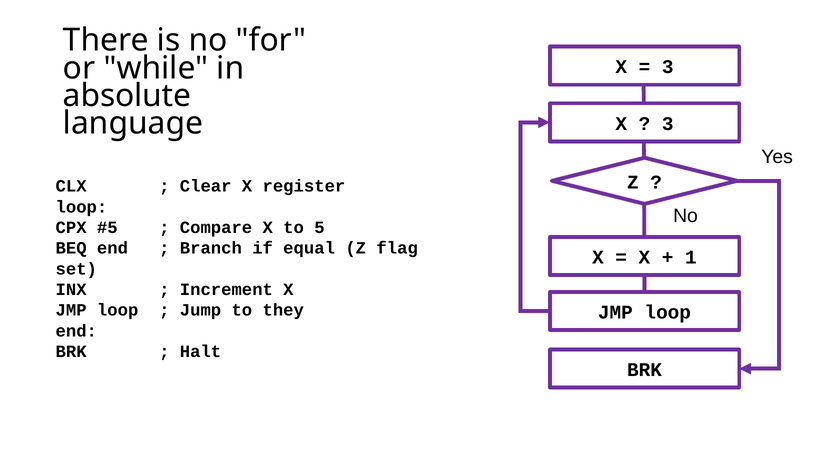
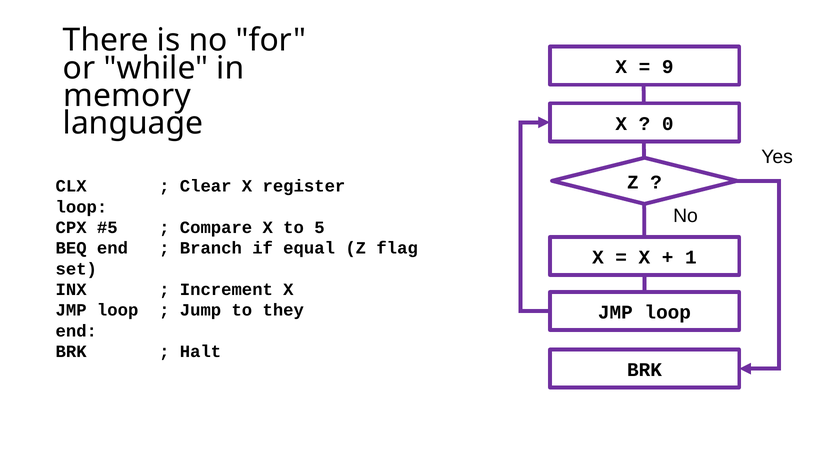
3: 3 -> 9 (668, 67)
absolute: absolute -> memory (127, 95)
3: 3 -> 0 (668, 124)
